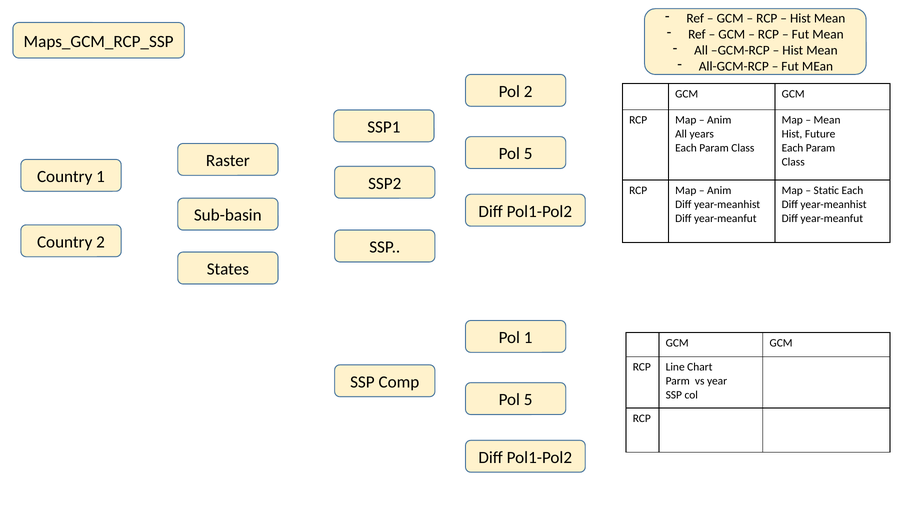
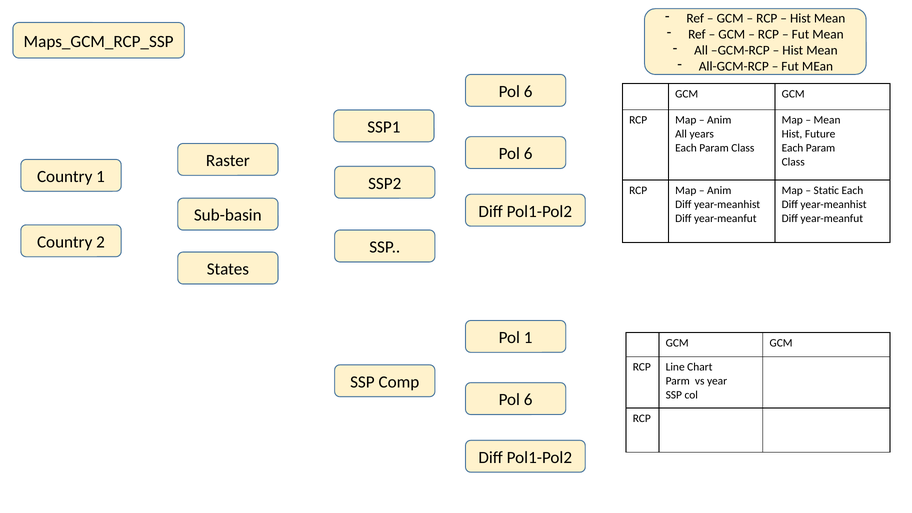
2: 2 -> 6 (528, 92)
5: 5 -> 6 (528, 154)
5: 5 -> 6 (528, 400)
